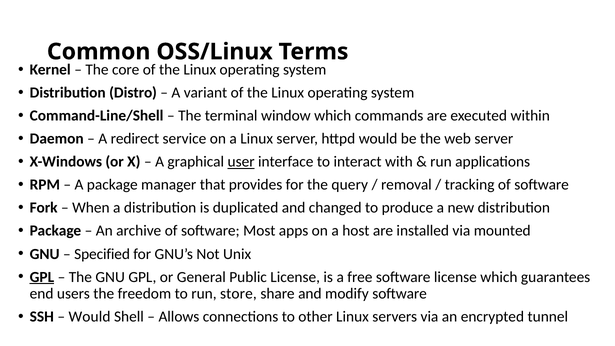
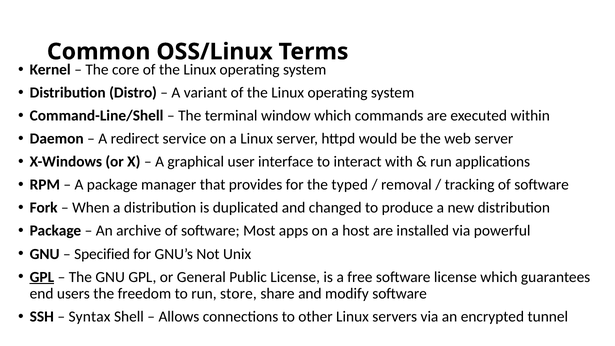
user underline: present -> none (241, 162)
query: query -> typed (350, 185)
mounted: mounted -> powerful (502, 231)
Would: Would -> Syntax (90, 316)
